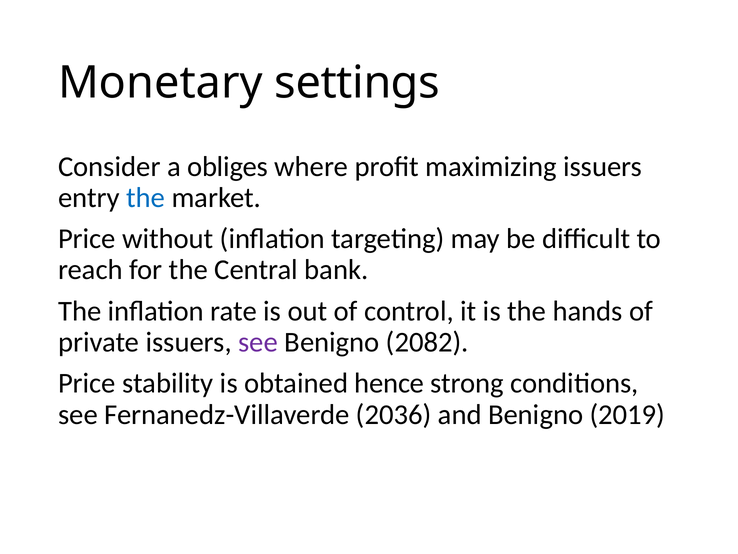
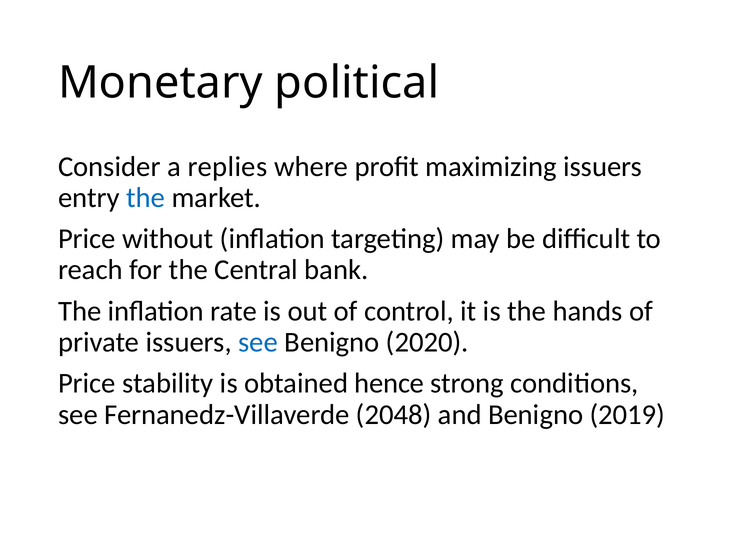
settings: settings -> political (357, 83)
obliges: obliges -> replies (227, 166)
see colour: purple -> blue (258, 342)
2082: 2082 -> 2020 (427, 342)
2036: 2036 -> 2048 (394, 414)
